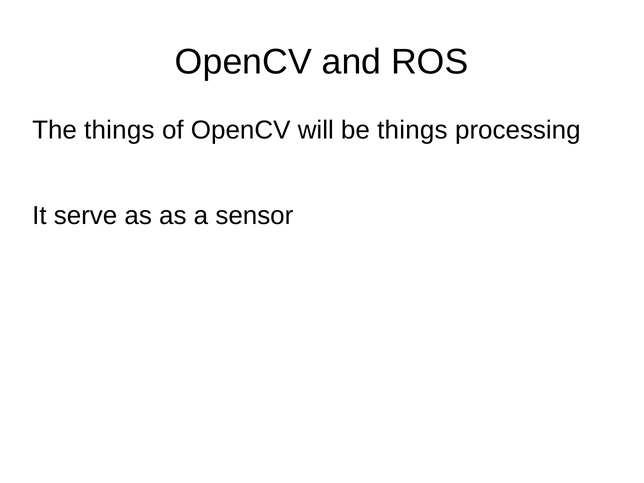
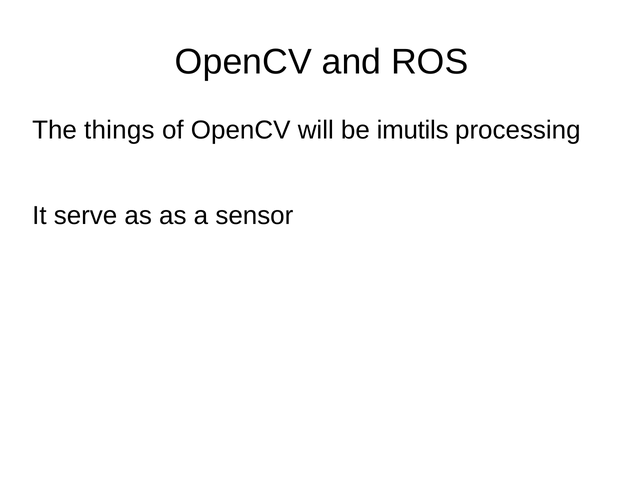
be things: things -> imutils (413, 130)
